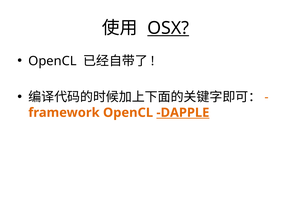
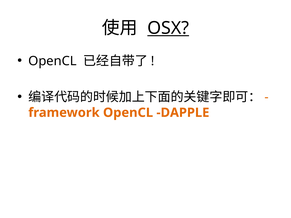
DAPPLE underline: present -> none (183, 113)
